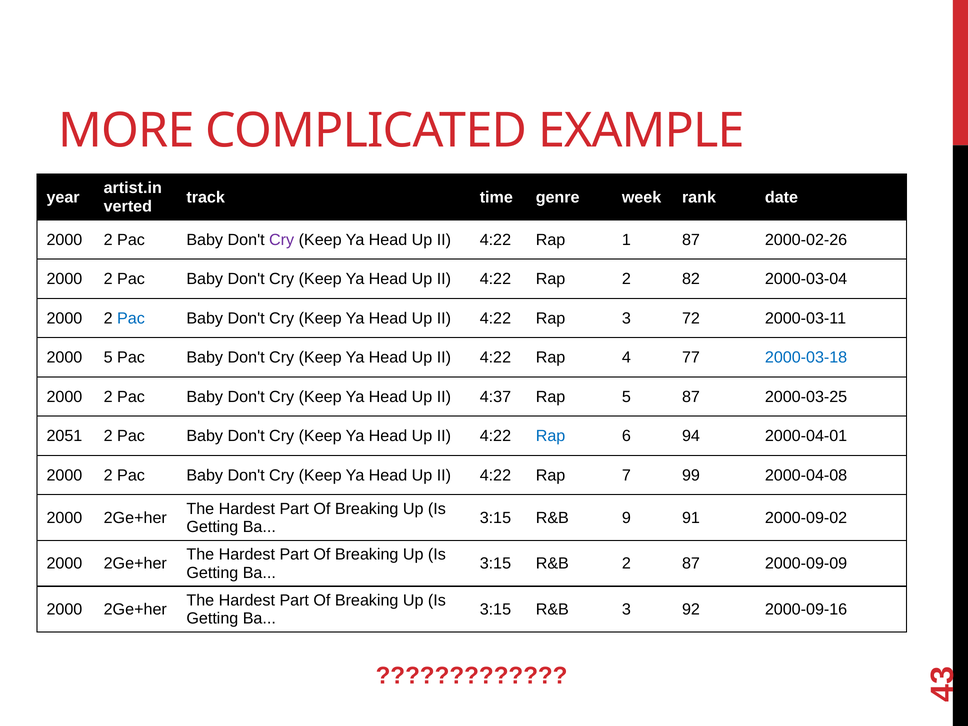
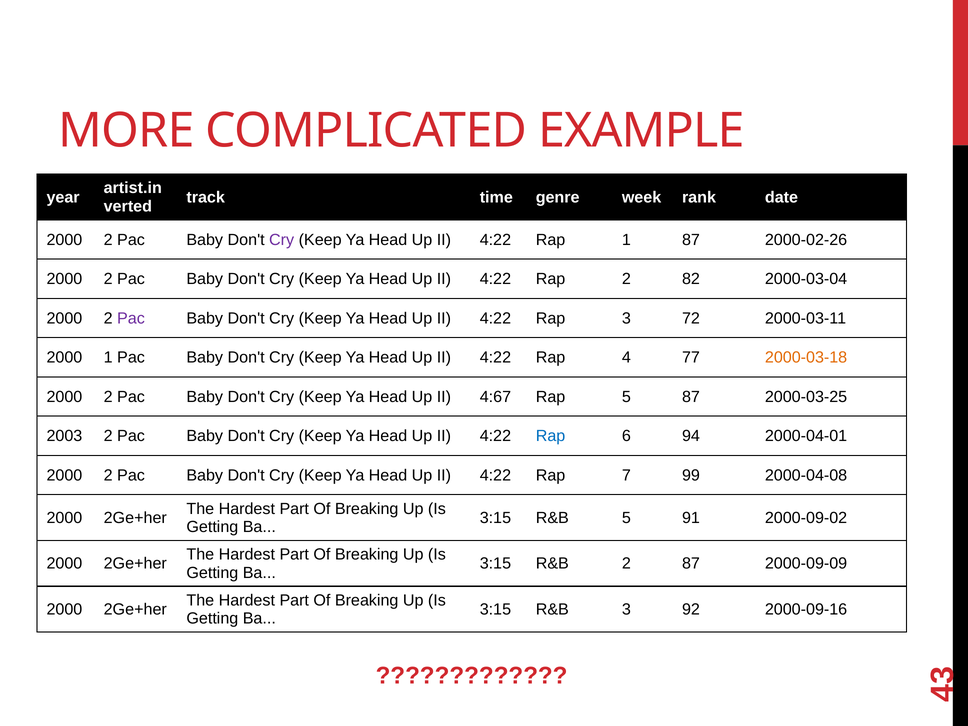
Pac colour: blue -> purple (131, 318)
2000 5: 5 -> 1 (108, 358)
2000-03-18 colour: blue -> orange (806, 358)
4:37: 4:37 -> 4:67 (495, 397)
2051: 2051 -> 2003 (64, 436)
R&B 9: 9 -> 5 (626, 518)
